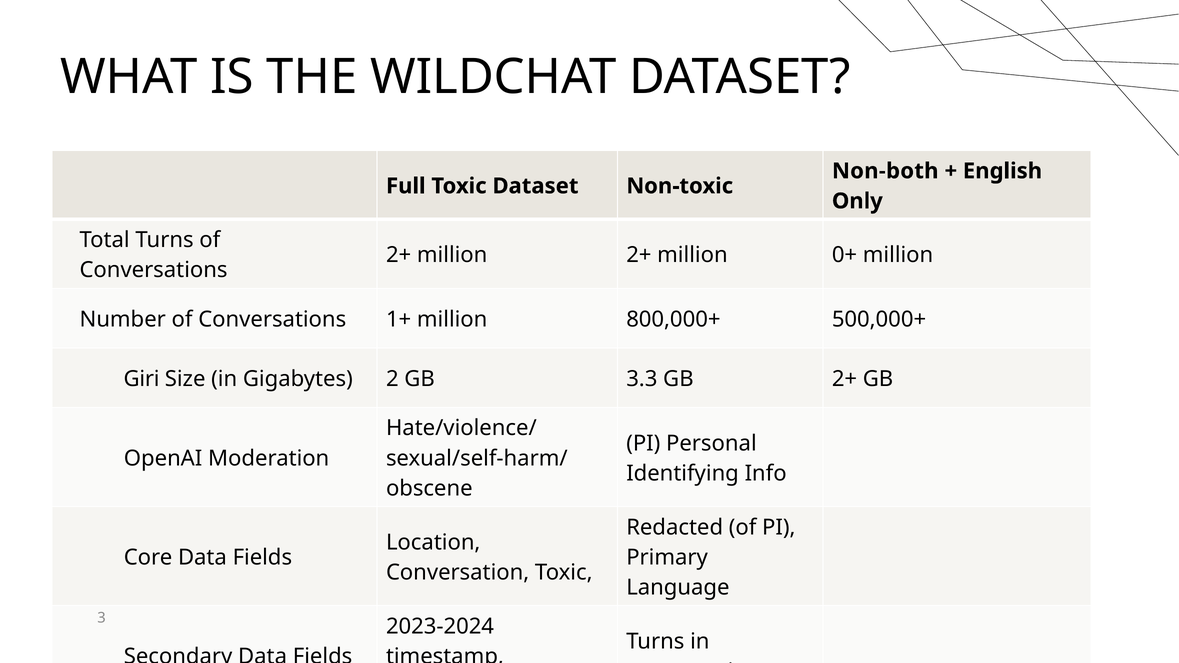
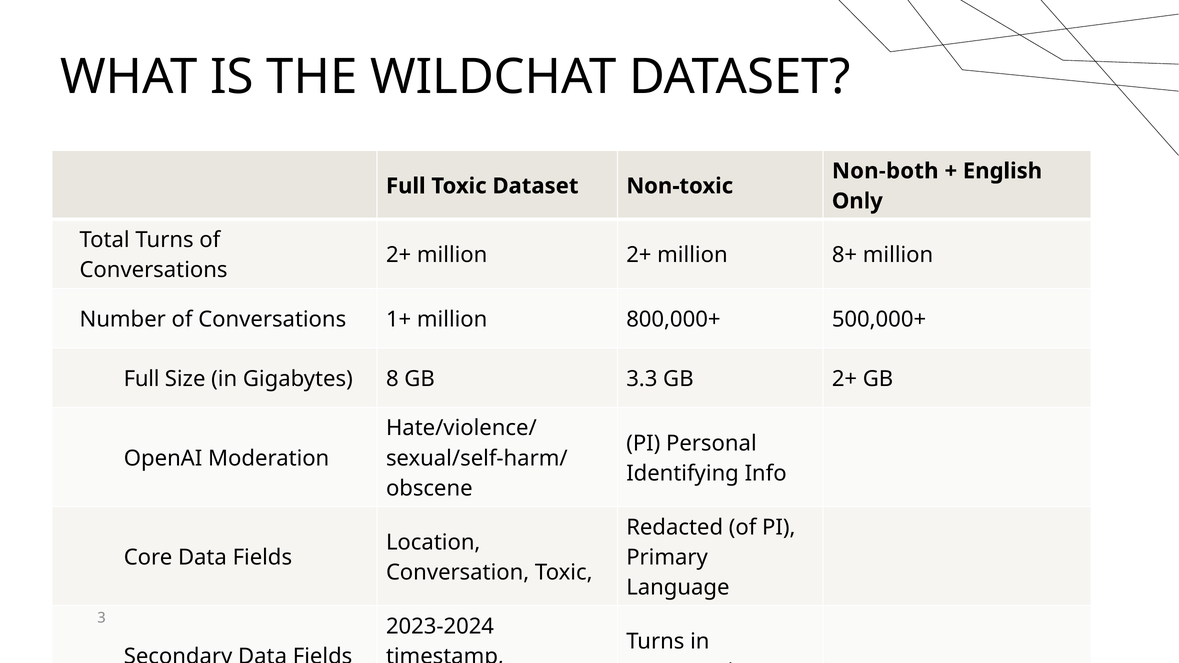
0+: 0+ -> 8+ (845, 255)
Giri: Giri -> Full (142, 379)
2: 2 -> 8 (392, 379)
